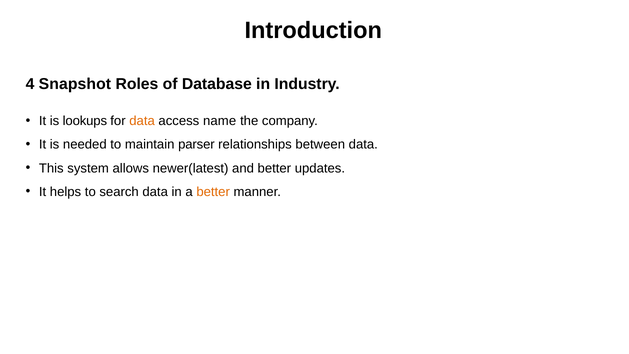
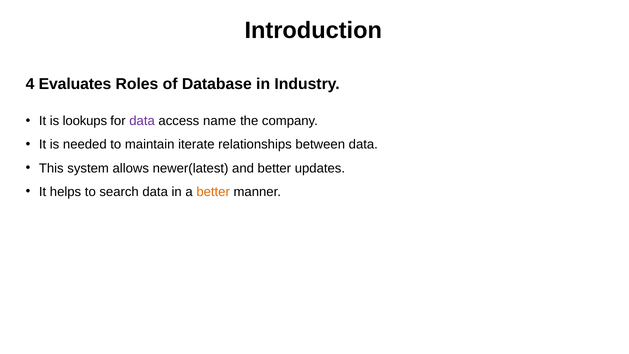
Snapshot: Snapshot -> Evaluates (75, 84)
data colour: orange -> purple (142, 121)
parser: parser -> iterate (196, 145)
